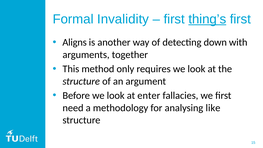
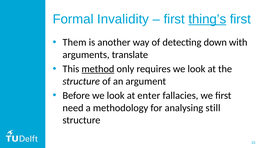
Aligns: Aligns -> Them (74, 42)
together: together -> translate (130, 55)
method underline: none -> present (98, 69)
like: like -> still (213, 108)
